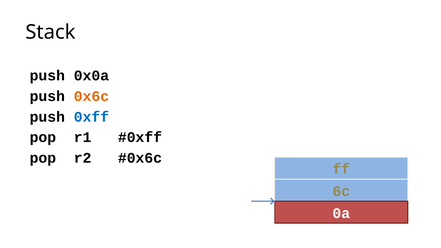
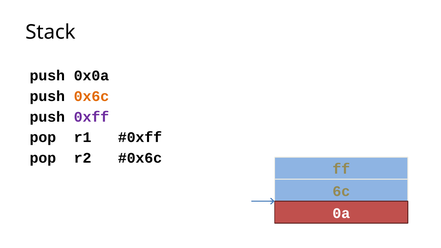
0xff colour: blue -> purple (91, 117)
